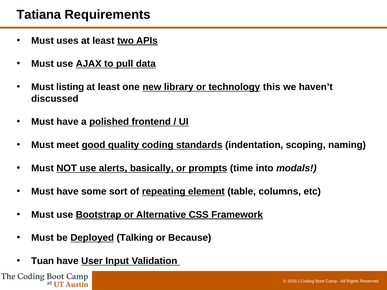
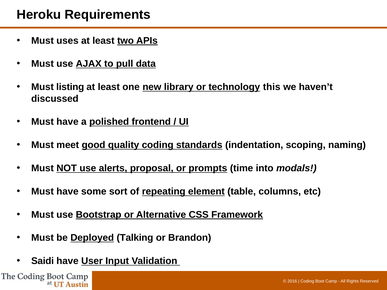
Tatiana: Tatiana -> Heroku (39, 15)
basically: basically -> proposal (152, 168)
Because: Because -> Brandon (190, 238)
Tuan: Tuan -> Saidi (43, 261)
